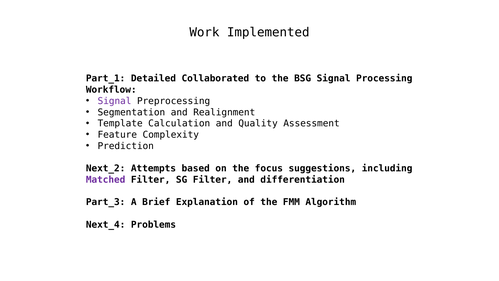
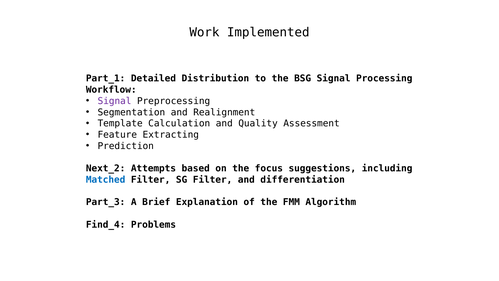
Collaborated: Collaborated -> Distribution (215, 78)
Complexity: Complexity -> Extracting (171, 135)
Matched colour: purple -> blue (106, 179)
Next_4: Next_4 -> Find_4 (106, 224)
